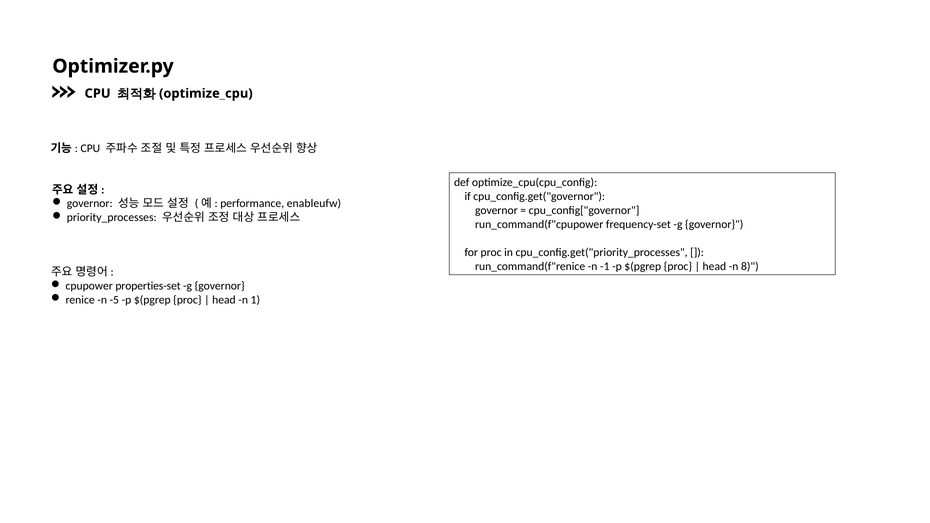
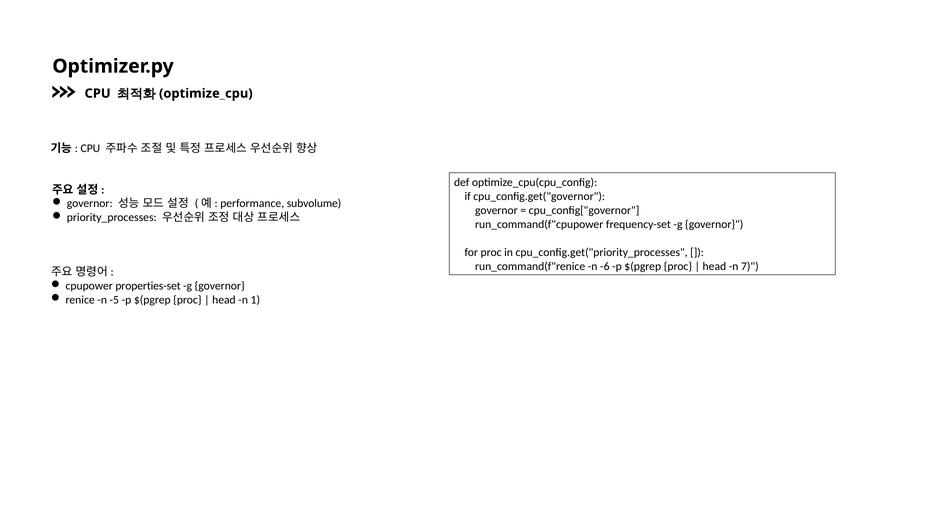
enableufw: enableufw -> subvolume (314, 204)
-1: -1 -> -6 (605, 266)
8: 8 -> 7 (750, 266)
